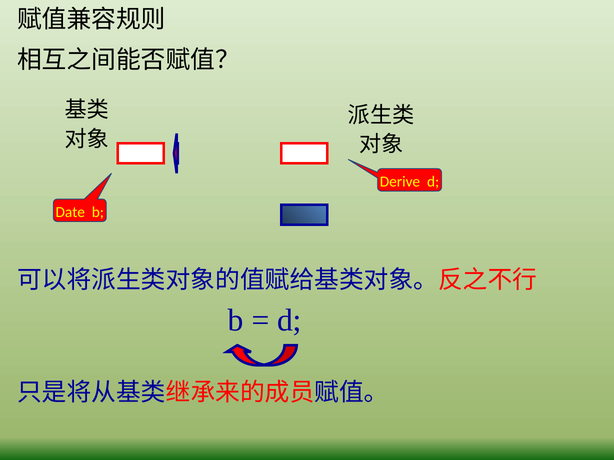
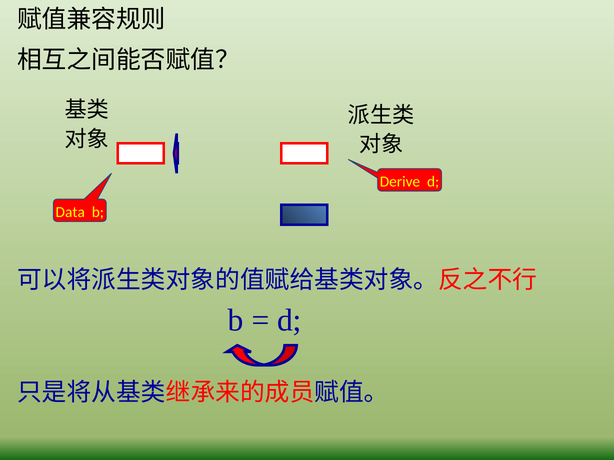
Date: Date -> Data (70, 213)
